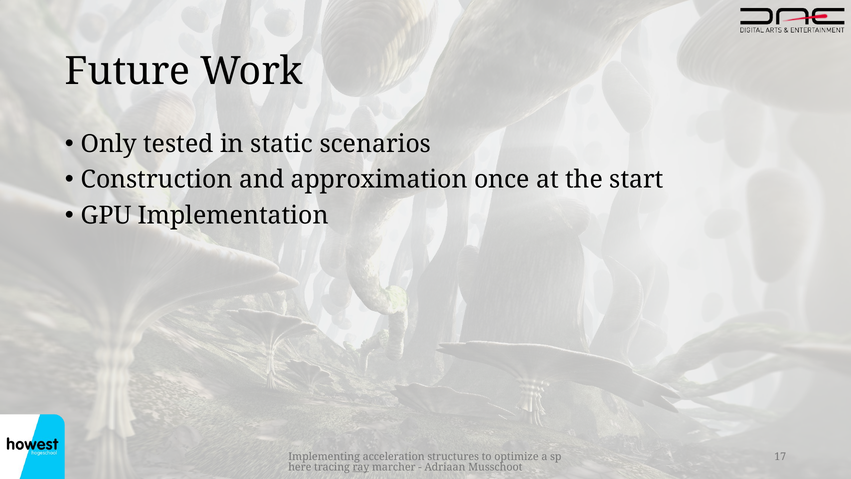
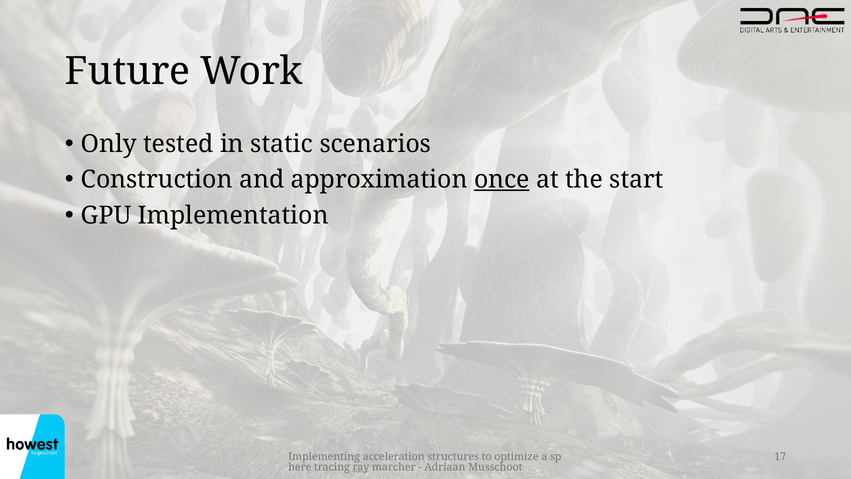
once underline: none -> present (502, 180)
